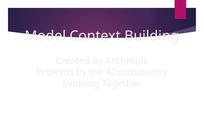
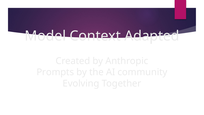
Building: Building -> Adapted (152, 36)
